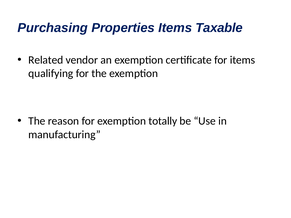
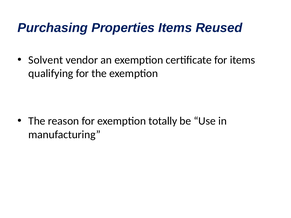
Taxable: Taxable -> Reused (219, 28)
Related: Related -> Solvent (46, 60)
